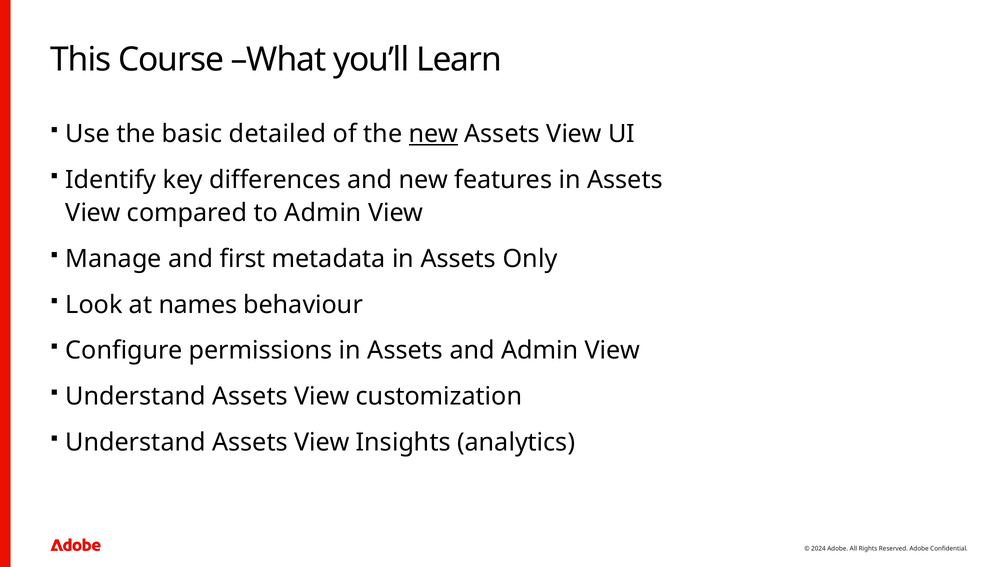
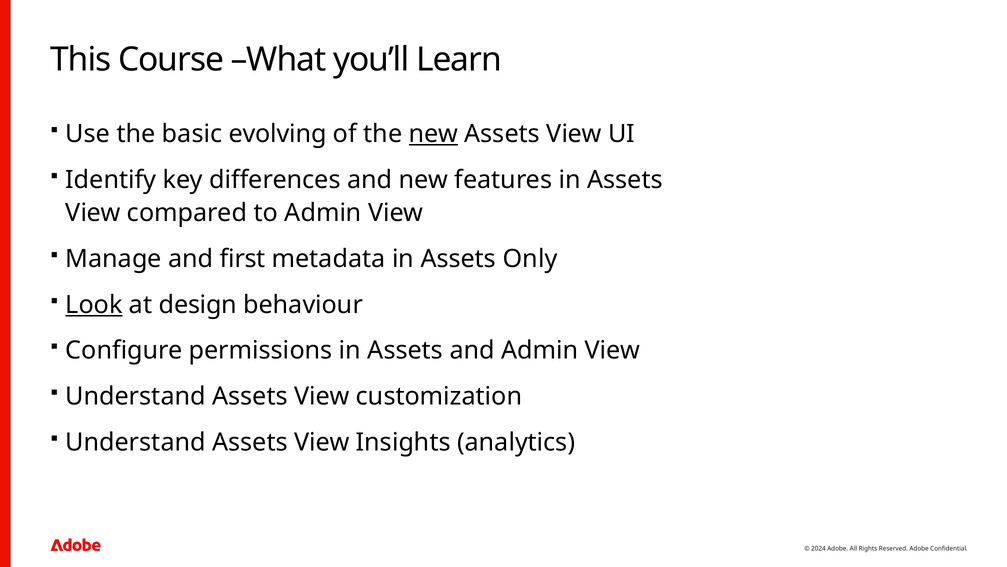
detailed: detailed -> evolving (278, 134)
Look underline: none -> present (94, 304)
names: names -> design (198, 304)
